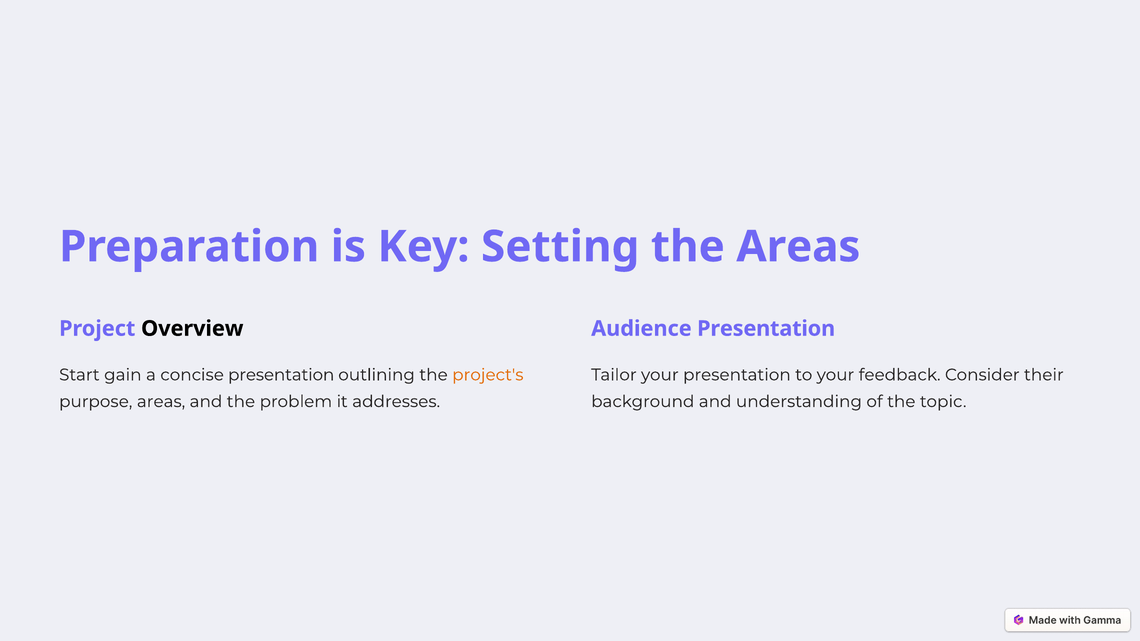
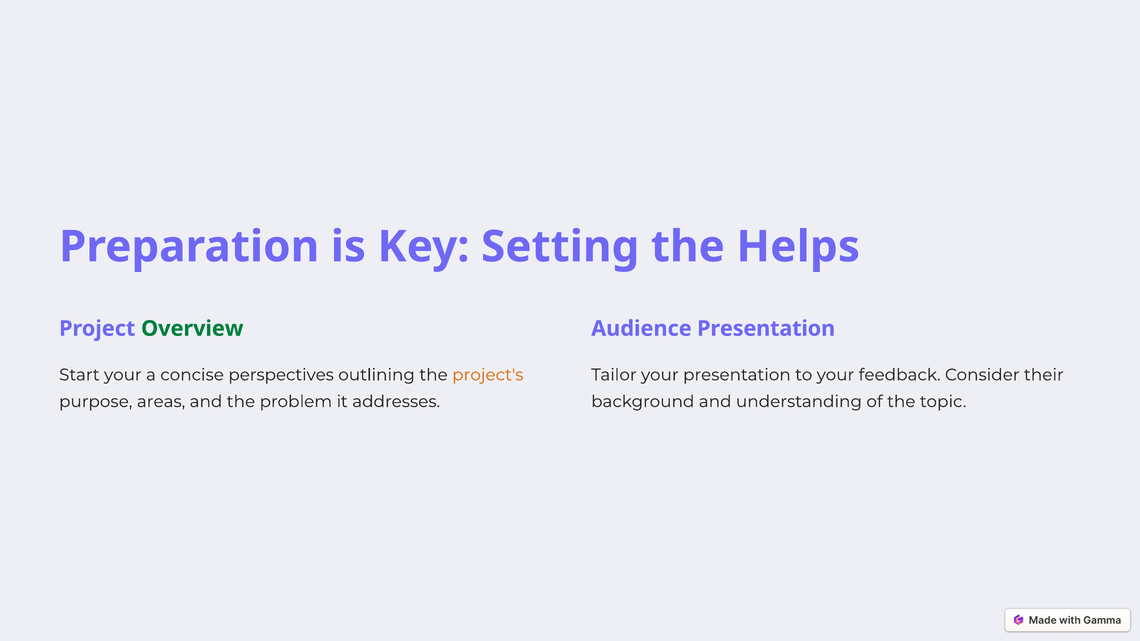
the Areas: Areas -> Helps (798, 247)
Overview colour: black -> green (192, 329)
Start gain: gain -> your (123, 375)
concise presentation: presentation -> perspectives (281, 375)
